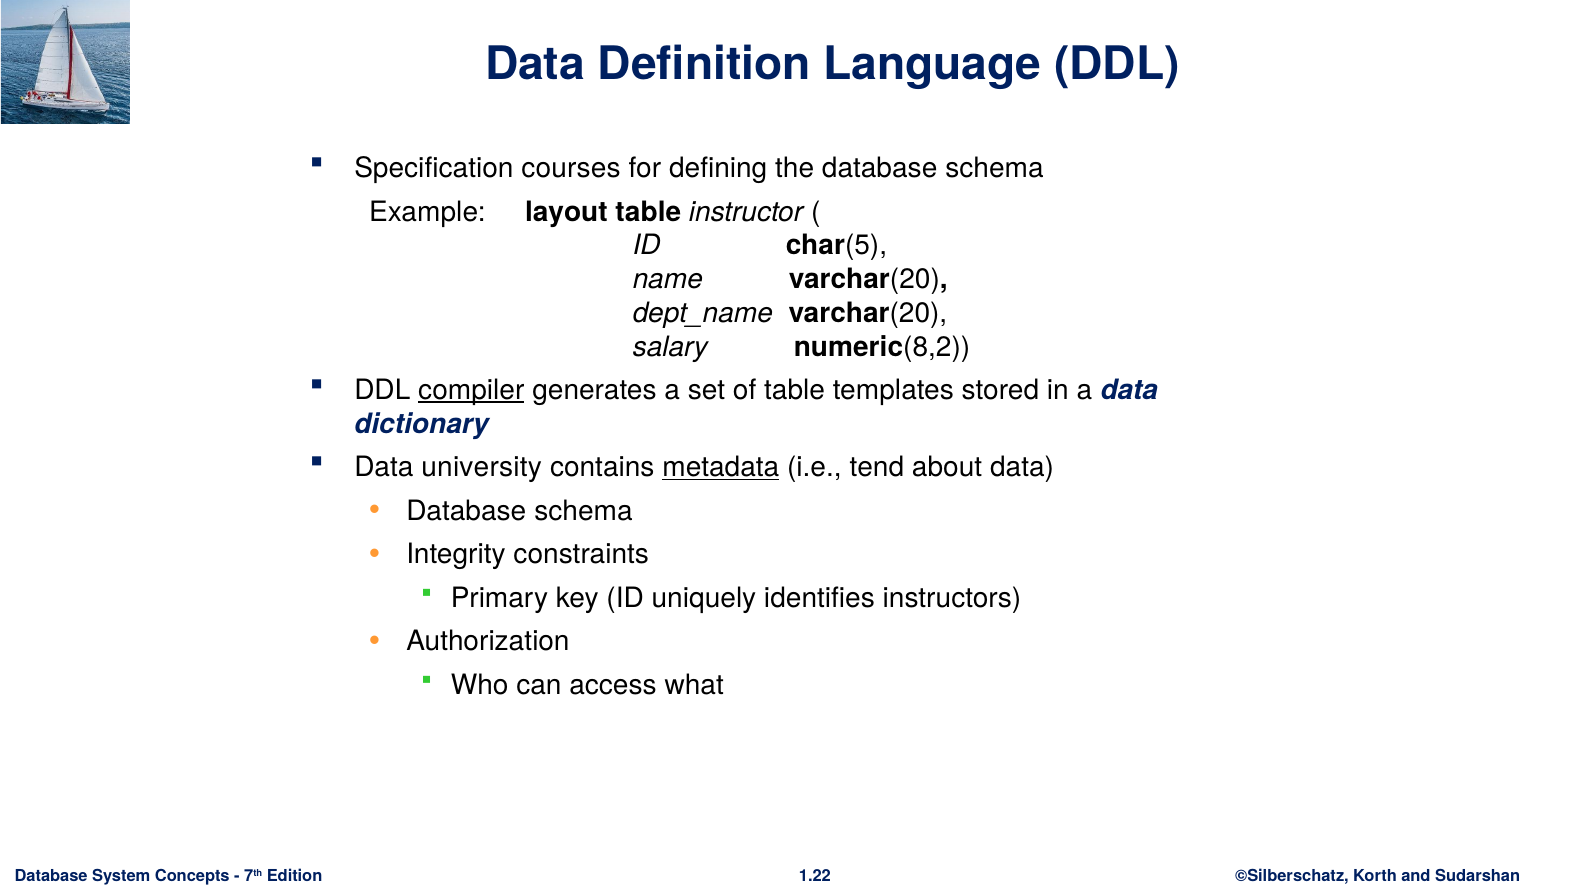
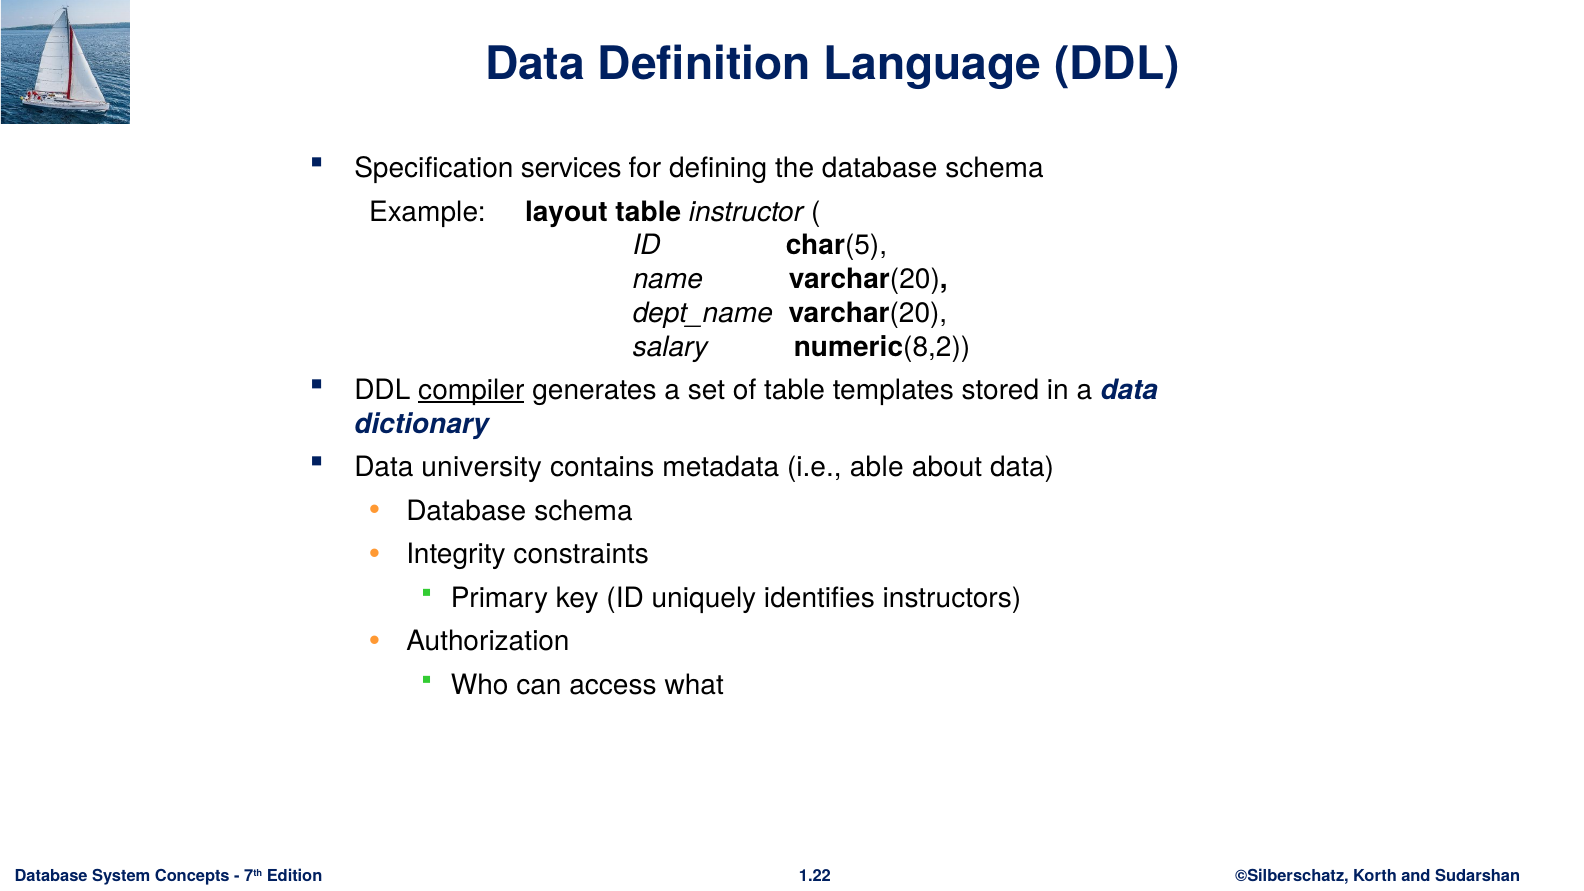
courses: courses -> services (571, 169)
metadata underline: present -> none (721, 467)
tend: tend -> able (877, 467)
